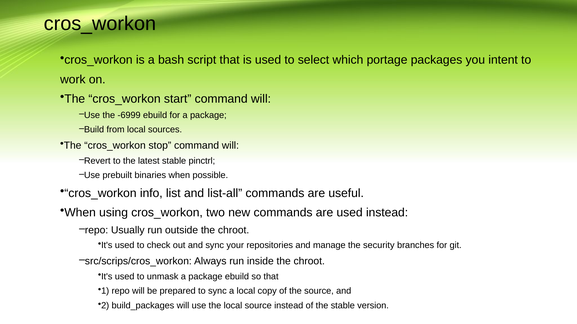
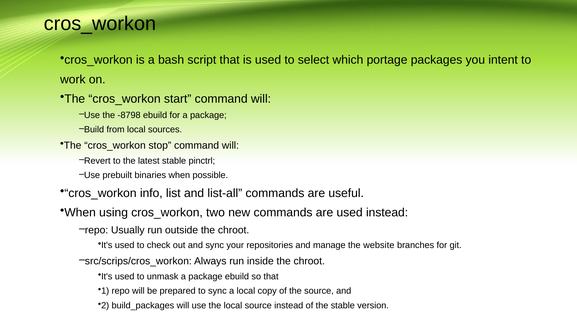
-6999: -6999 -> -8798 (129, 115)
security: security -> website (379, 246)
